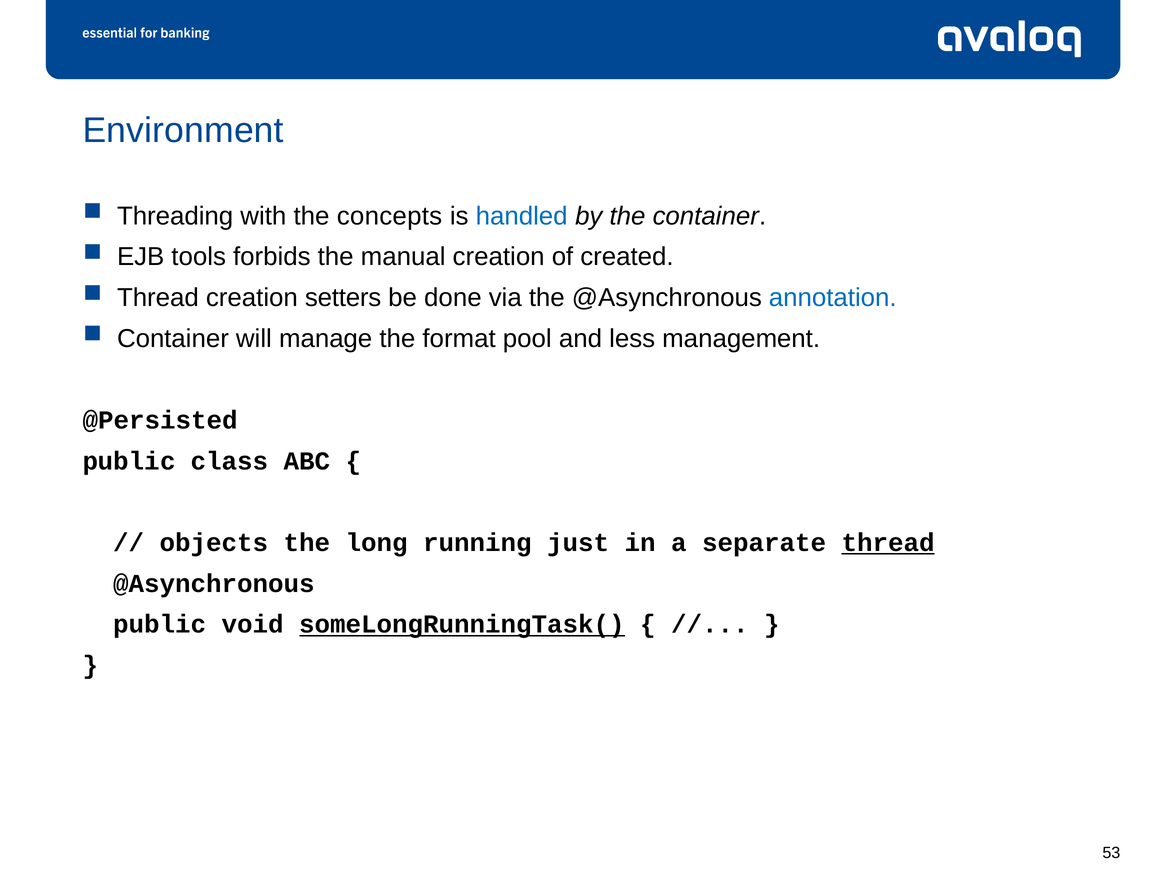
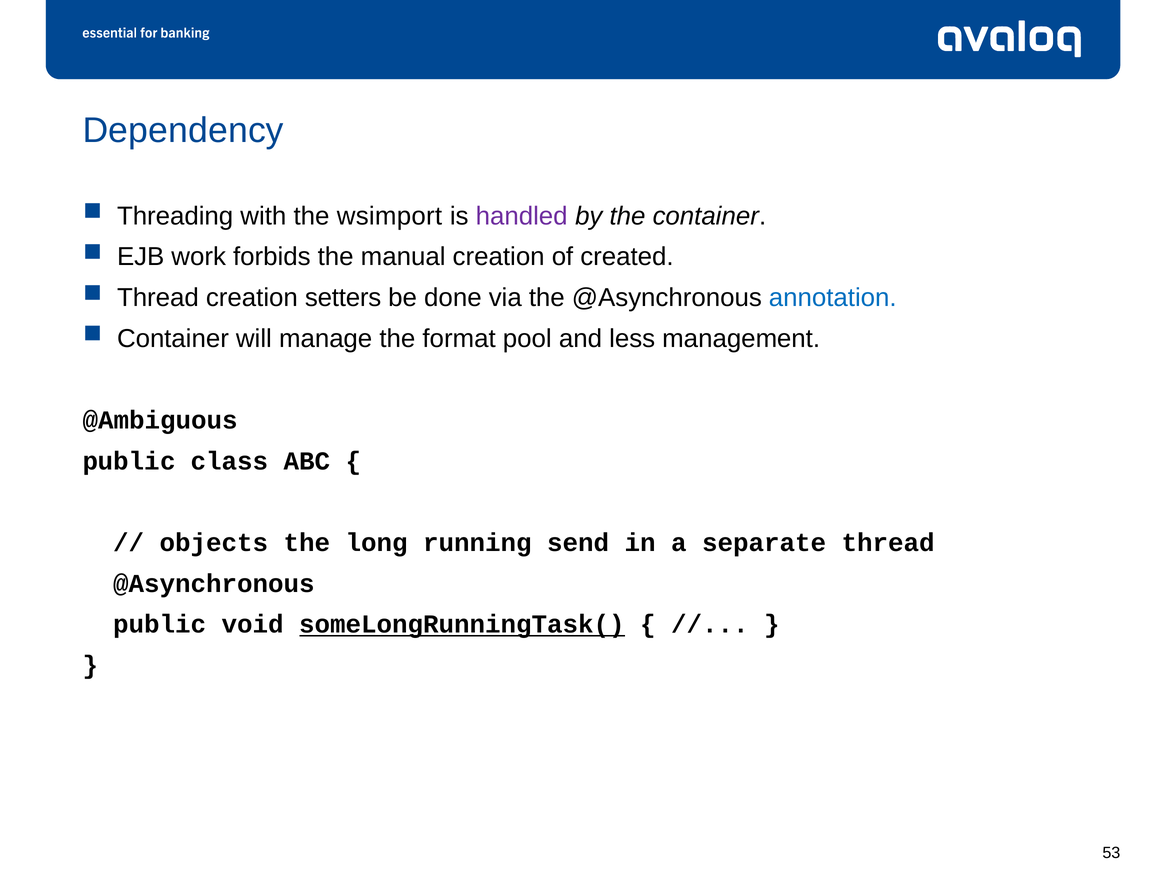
Environment: Environment -> Dependency (183, 130)
concepts: concepts -> wsimport (389, 216)
handled colour: blue -> purple (522, 216)
tools: tools -> work (199, 257)
@Persisted: @Persisted -> @Ambiguous (160, 420)
just: just -> send (578, 542)
thread underline: present -> none (888, 542)
